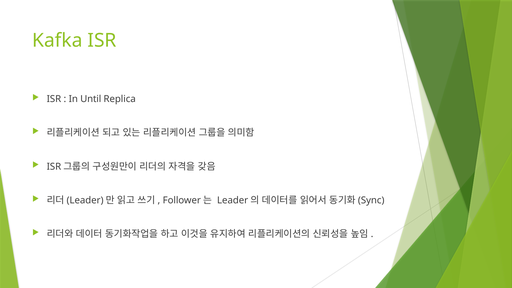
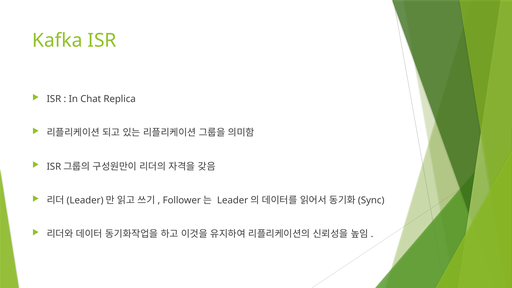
Until: Until -> Chat (91, 99)
